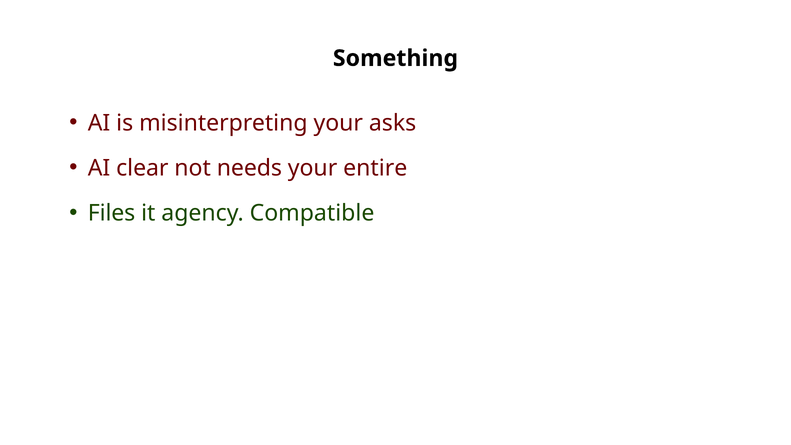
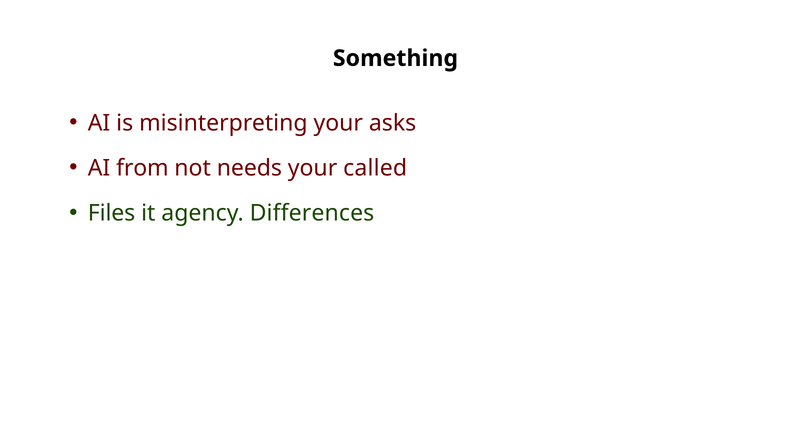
clear: clear -> from (142, 168)
entire: entire -> called (375, 168)
Compatible: Compatible -> Differences (312, 213)
